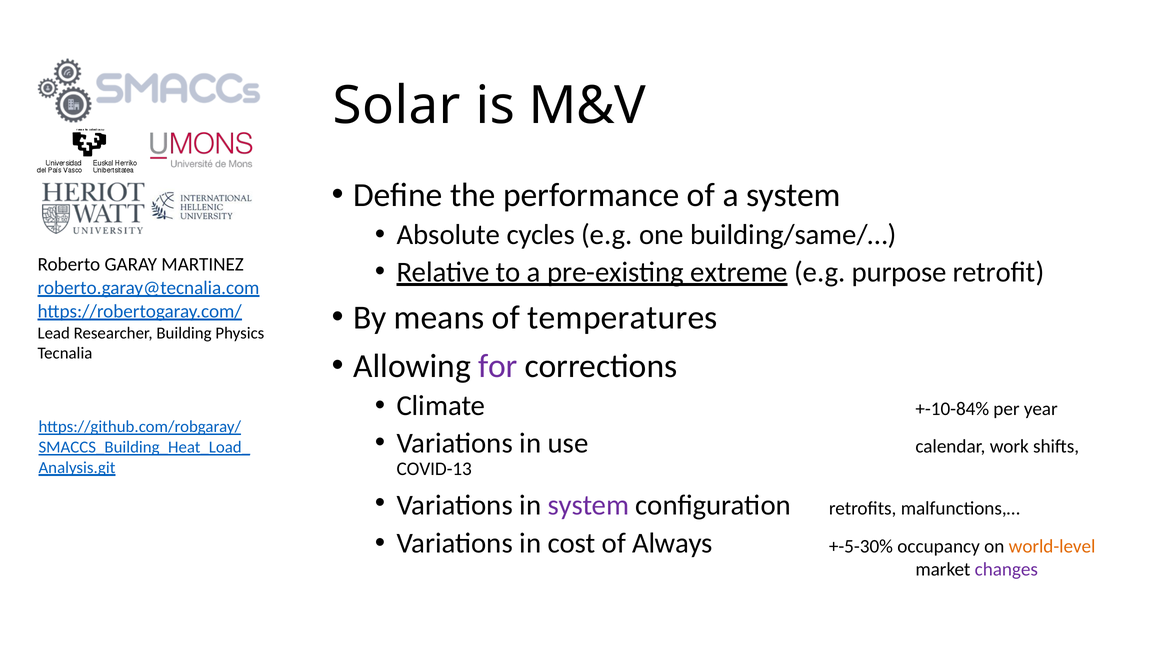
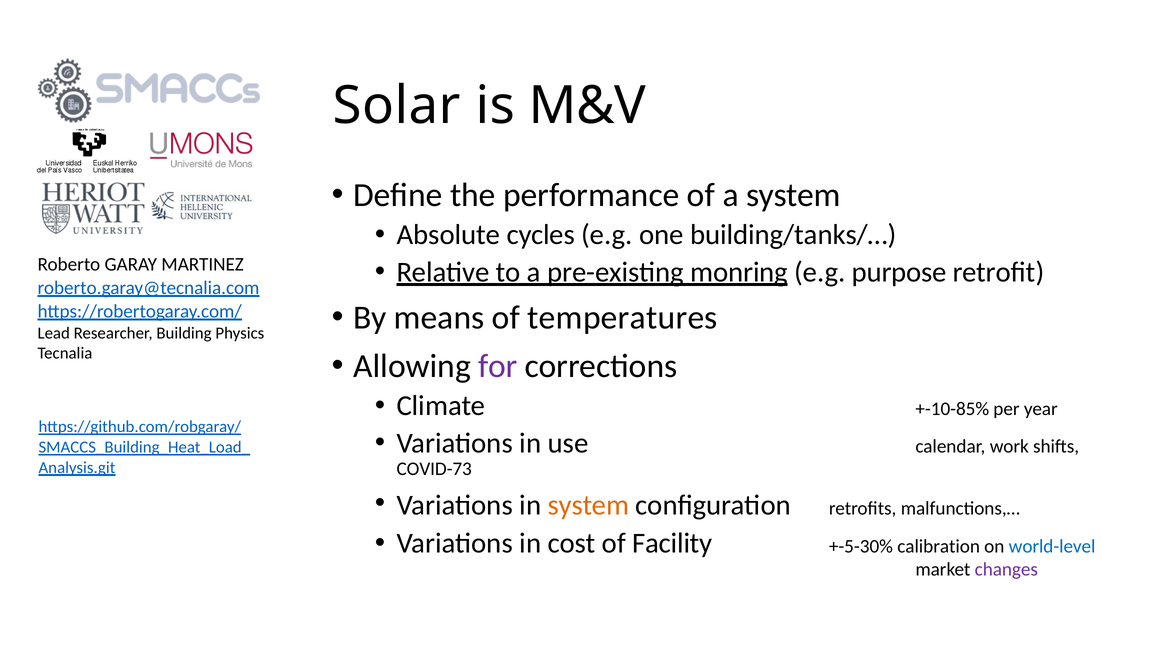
building/same/…: building/same/… -> building/tanks/… (793, 235)
extreme: extreme -> monring (739, 272)
+-10-84%: +-10-84% -> +-10-85% (952, 409)
COVID-13: COVID-13 -> COVID-73 (434, 469)
system colour: purple -> orange (588, 505)
Always: Always -> Facility (672, 543)
occupancy: occupancy -> calibration (939, 546)
world-level colour: orange -> blue (1052, 546)
